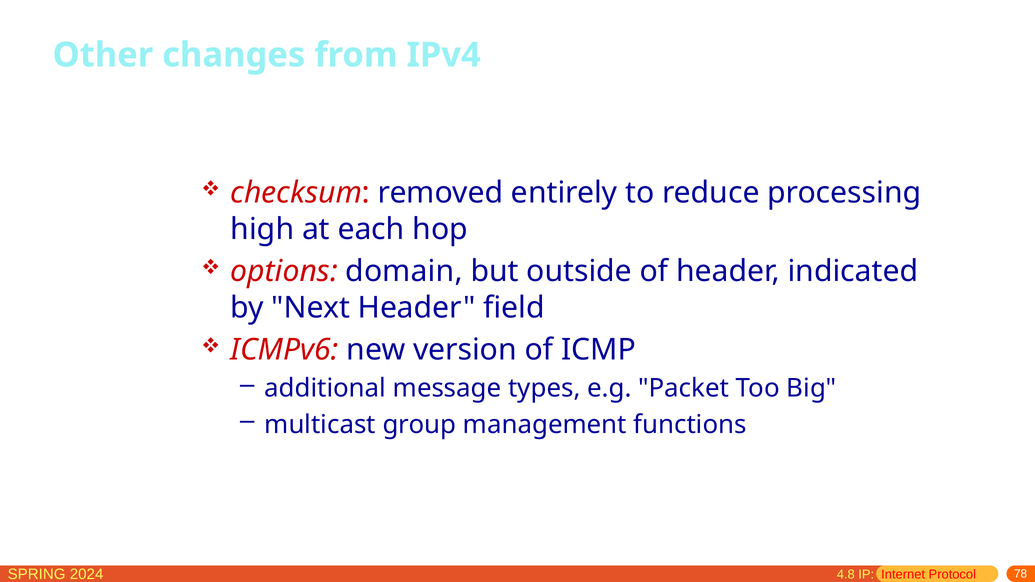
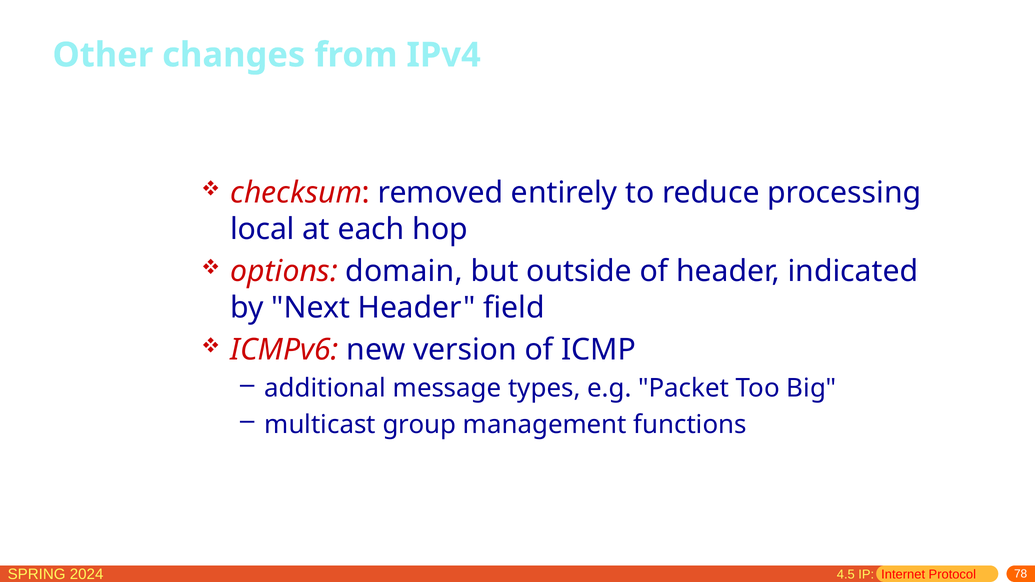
high: high -> local (262, 229)
4.8: 4.8 -> 4.5 (846, 575)
